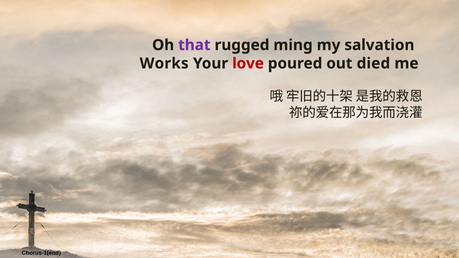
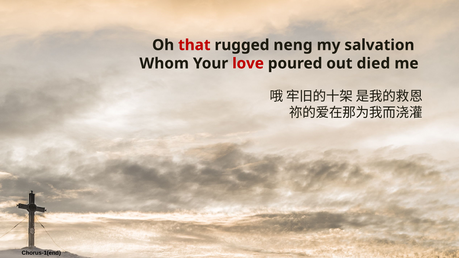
that colour: purple -> red (194, 45)
ming: ming -> neng (293, 45)
Works: Works -> Whom (164, 63)
